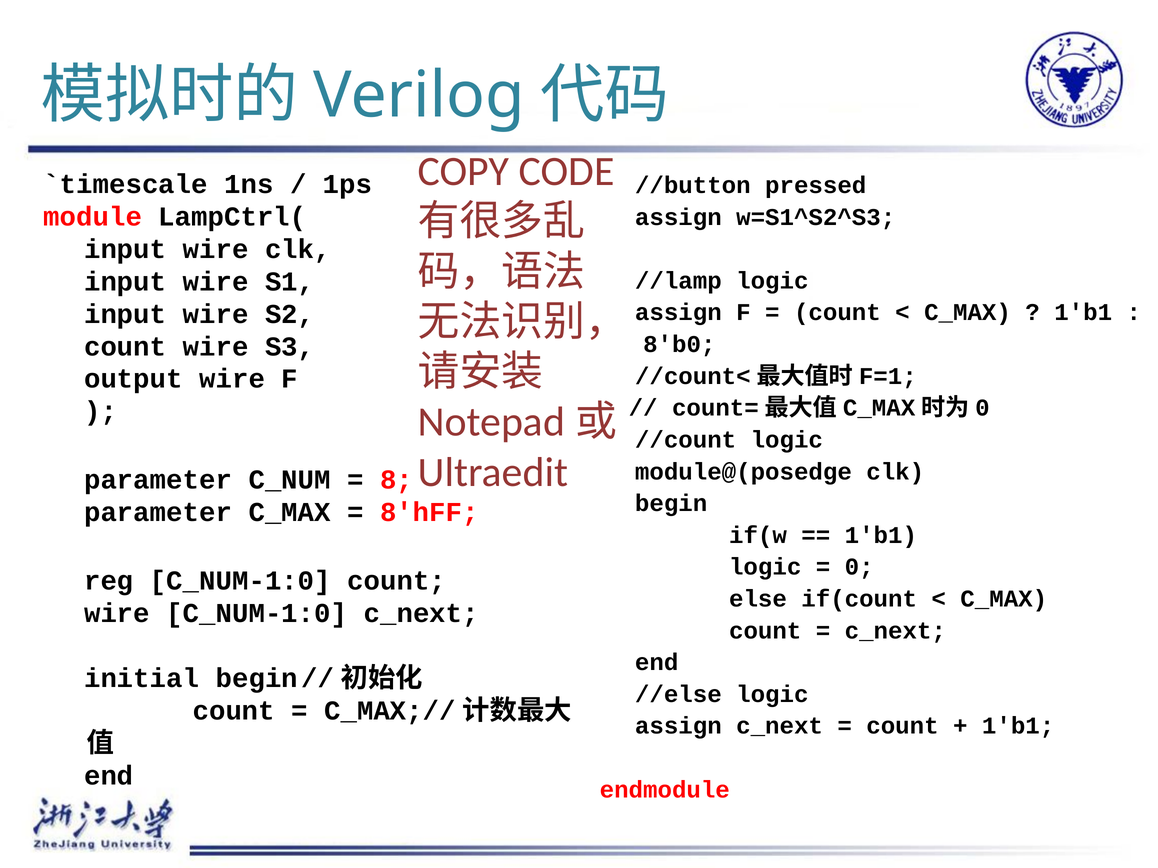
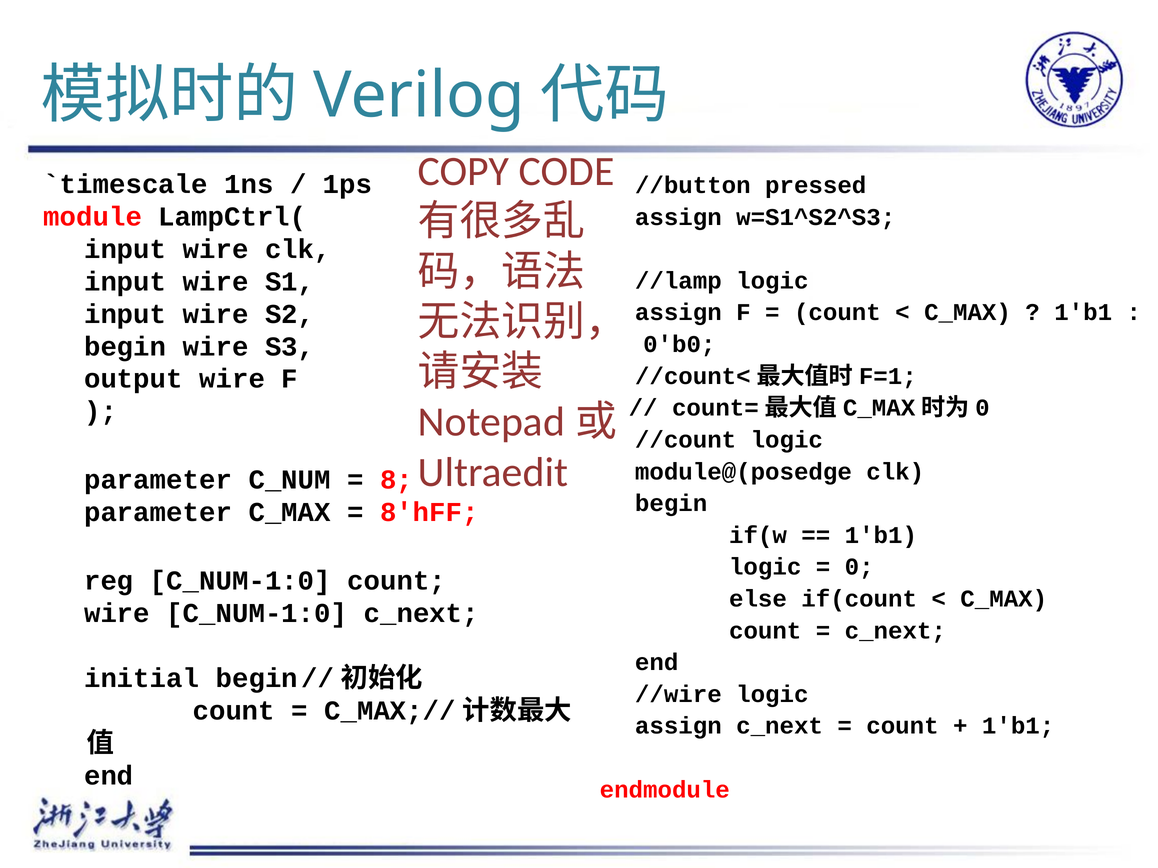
8'b0: 8'b0 -> 0'b0 (679, 345)
count: count -> begin (125, 347)
//else: //else -> //wire (678, 695)
